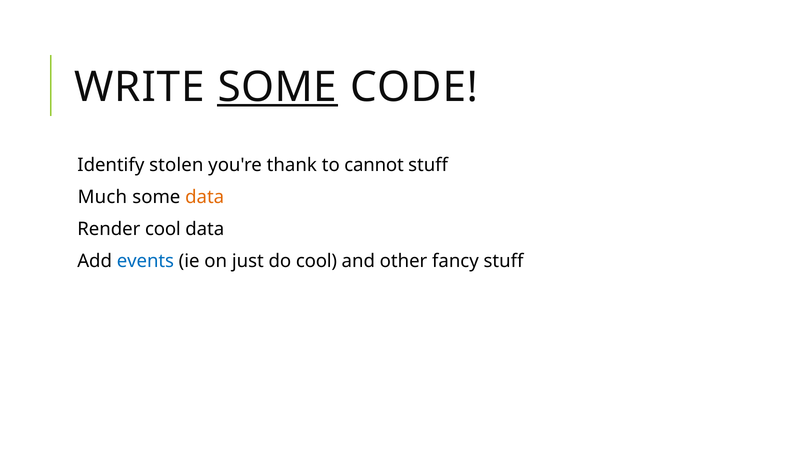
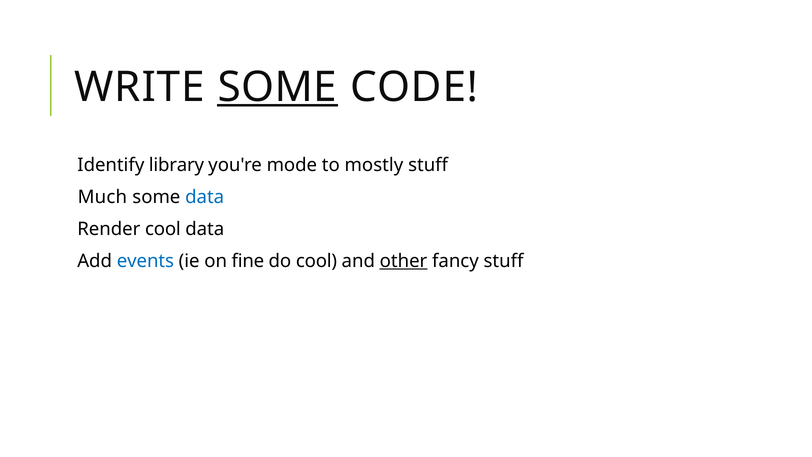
stolen: stolen -> library (176, 165)
thank: thank -> mode (292, 165)
cannot: cannot -> mostly (374, 165)
data colour: orange -> blue (205, 197)
just: just -> fine (248, 261)
other underline: none -> present (404, 261)
